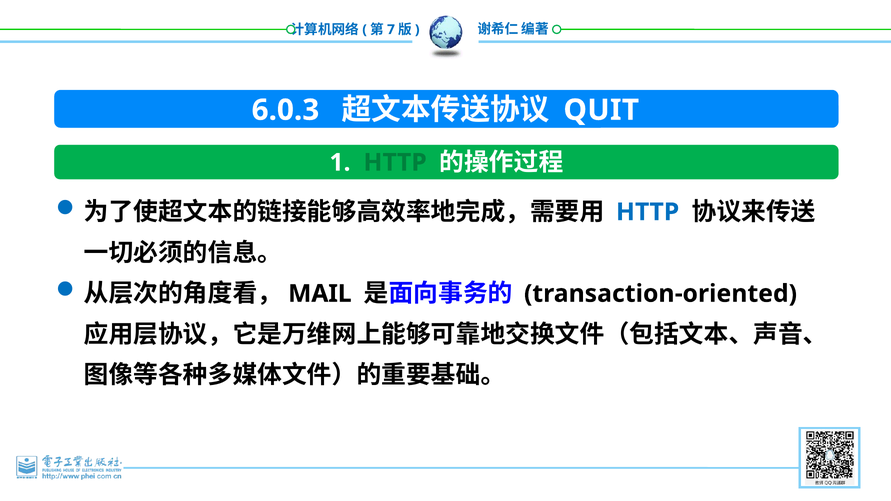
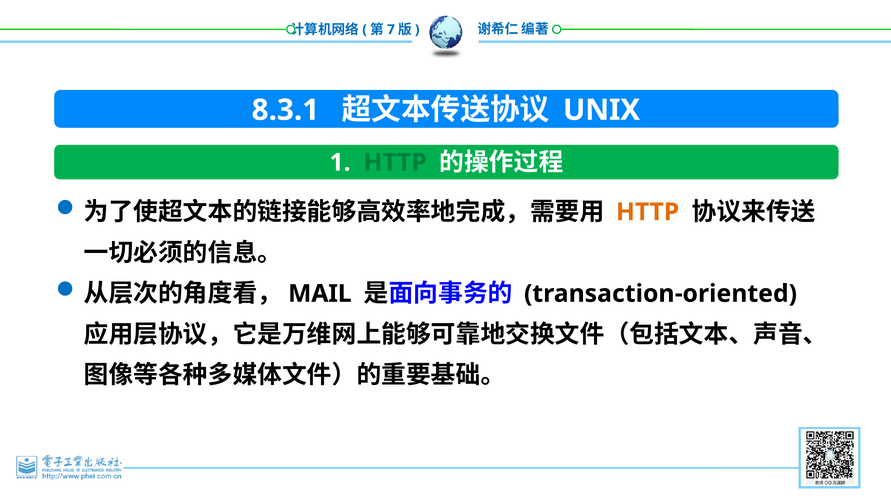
6.0.3: 6.0.3 -> 8.3.1 (285, 110)
QUIT: QUIT -> UNIX (602, 110)
HTTP colour: blue -> orange (648, 212)
